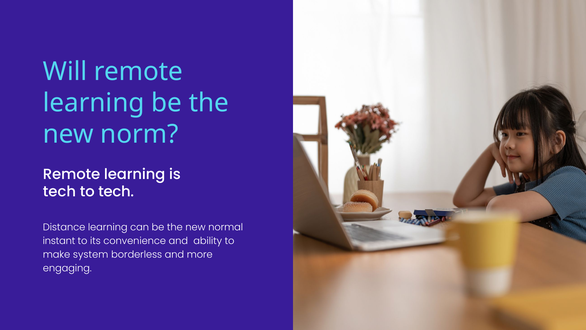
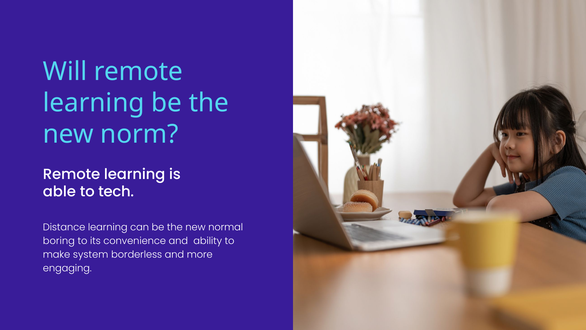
tech: tech -> able (59, 192)
instant: instant -> boring (59, 241)
